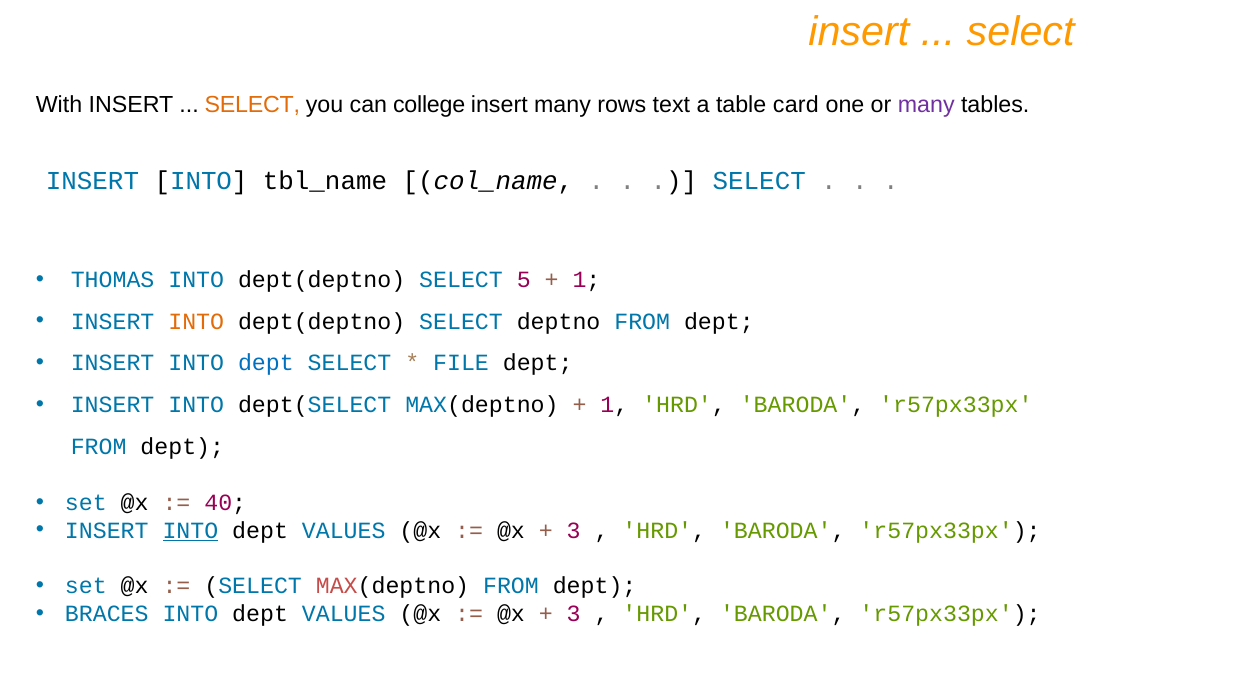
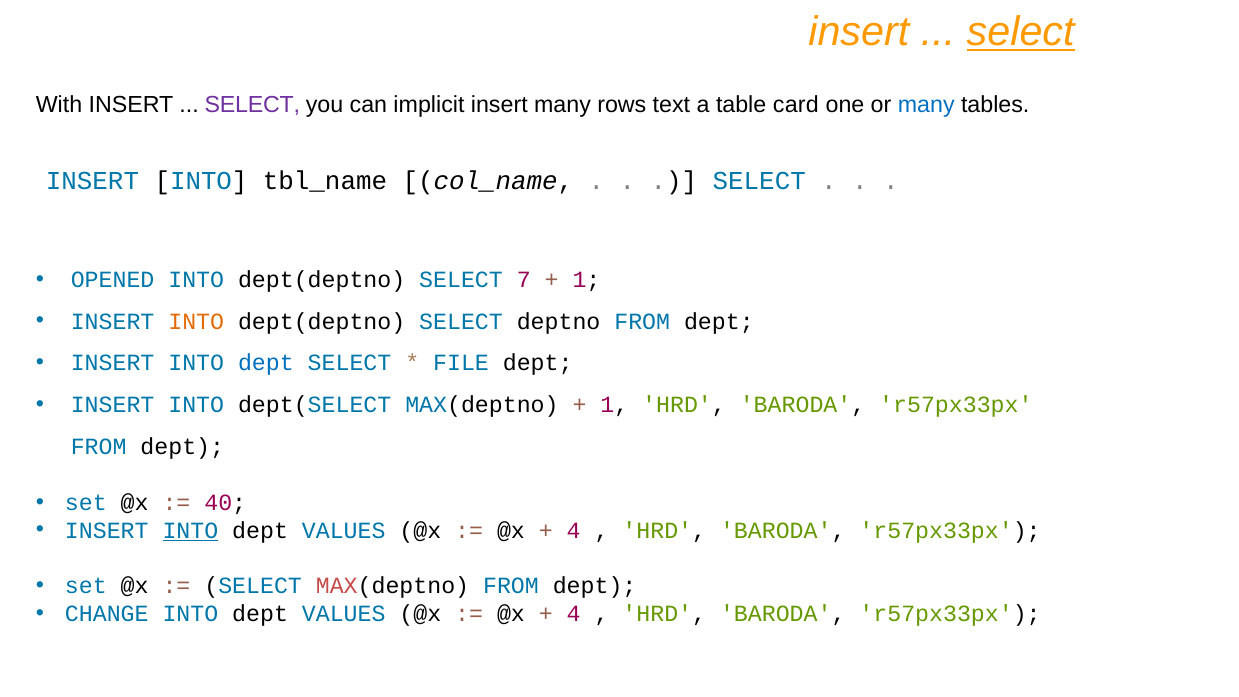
select underline: none -> present (1021, 32)
SELECT colour: orange -> purple (252, 105)
college: college -> implicit (429, 105)
many colour: purple -> blue (926, 105)
THOMAS: THOMAS -> OPENED (113, 280)
5: 5 -> 7 (524, 280)
3: 3 -> 4 (574, 530)
BRACES: BRACES -> CHANGE (107, 614)
3: 3 -> 4 (574, 614)
